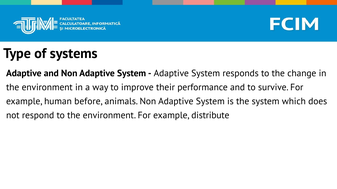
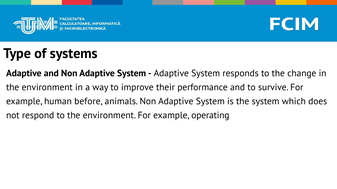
distribute: distribute -> operating (210, 116)
